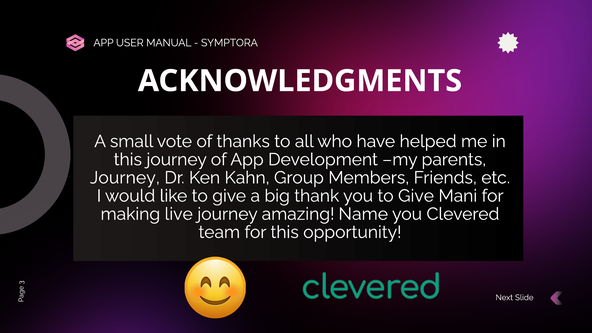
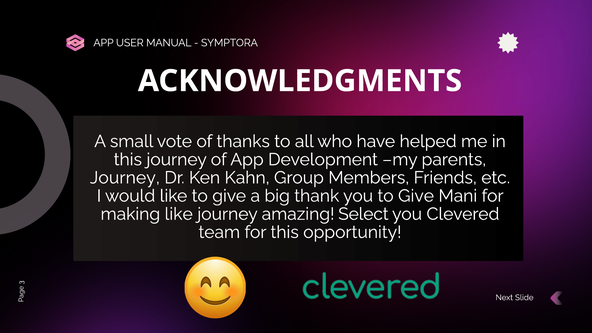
making live: live -> like (179, 214)
Name: Name -> Select (363, 214)
